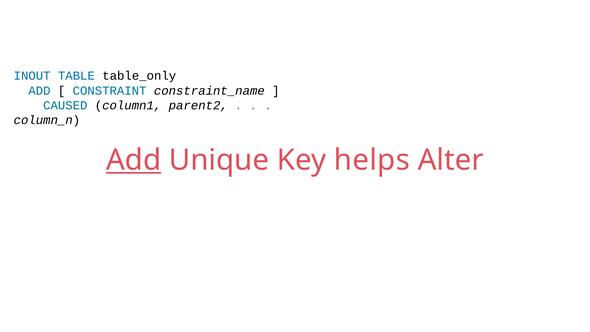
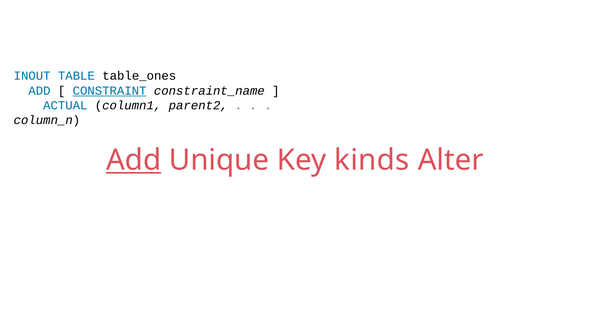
table_only: table_only -> table_ones (139, 76)
CONSTRAINT underline: none -> present (110, 91)
CAUSED: CAUSED -> ACTUAL (65, 105)
helps: helps -> kinds (372, 160)
